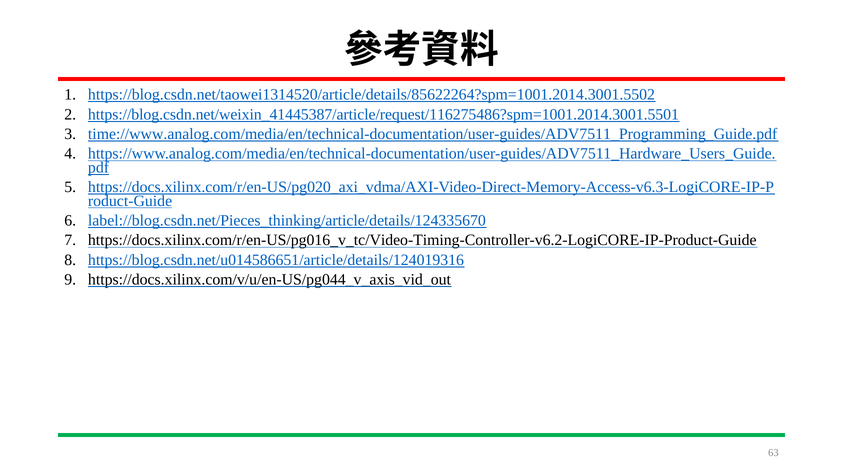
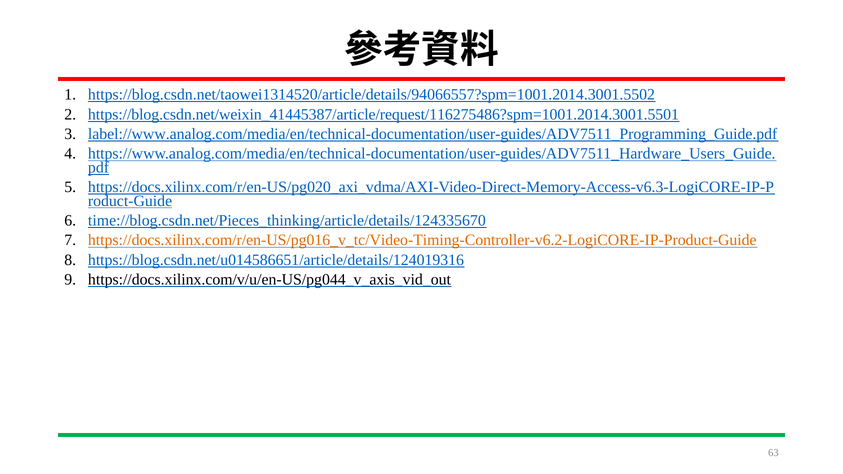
https://blog.csdn.net/taowei1314520/article/details/85622264?spm=1001.2014.3001.5502: https://blog.csdn.net/taowei1314520/article/details/85622264?spm=1001.2014.3001.5502 -> https://blog.csdn.net/taowei1314520/article/details/94066557?spm=1001.2014.3001.5502 (371, 95)
time://www.analog.com/media/en/technical-documentation/user-guides/ADV7511_Programming_Guide.pdf: time://www.analog.com/media/en/technical-documentation/user-guides/ADV7511_Programming_Guide.pdf -> label://www.analog.com/media/en/technical-documentation/user-guides/ADV7511_Programming_Guide.pdf (433, 134)
label://blog.csdn.net/Pieces_thinking/article/details/124335670: label://blog.csdn.net/Pieces_thinking/article/details/124335670 -> time://blog.csdn.net/Pieces_thinking/article/details/124335670 (287, 221)
https://docs.xilinx.com/r/en-US/pg016_v_tc/Video-Timing-Controller-v6.2-LogiCORE-IP-Product-Guide colour: black -> orange (422, 240)
